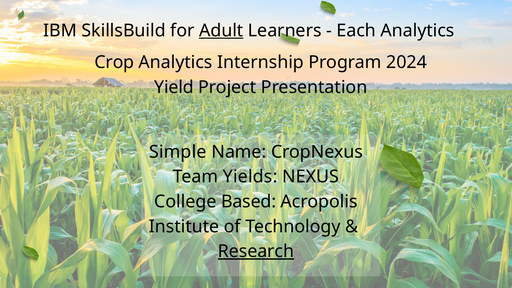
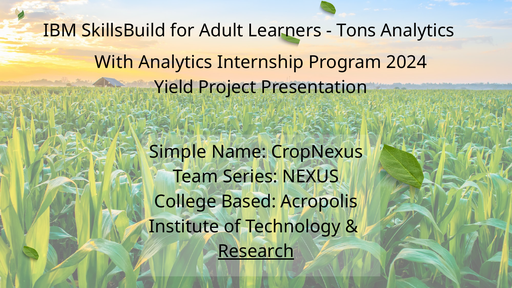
Adult underline: present -> none (221, 31)
Each: Each -> Tons (356, 31)
Crop: Crop -> With (114, 62)
Yields: Yields -> Series (250, 177)
